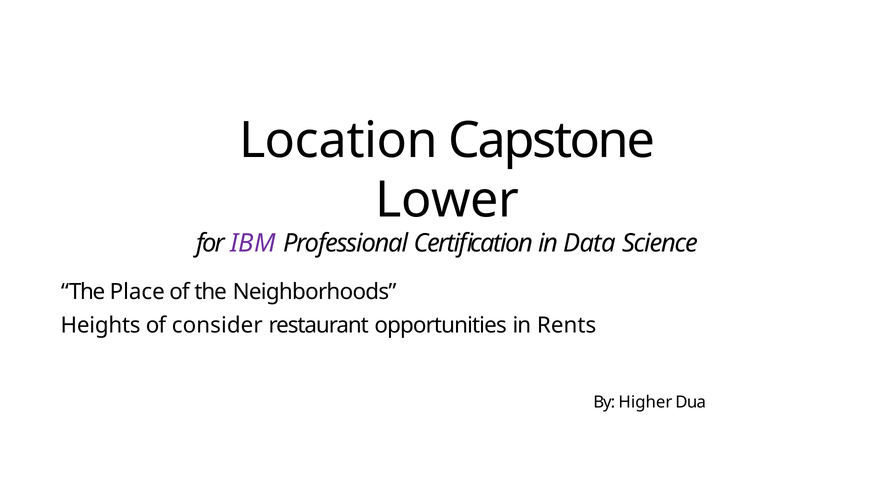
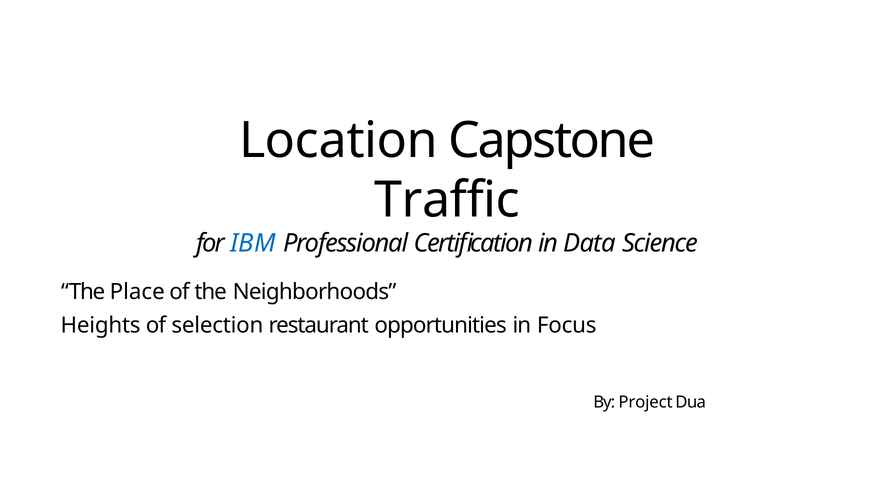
Lower: Lower -> Traffic (447, 200)
IBM colour: purple -> blue (253, 243)
consider: consider -> selection (217, 325)
Rents: Rents -> Focus (567, 325)
Higher: Higher -> Project (646, 402)
